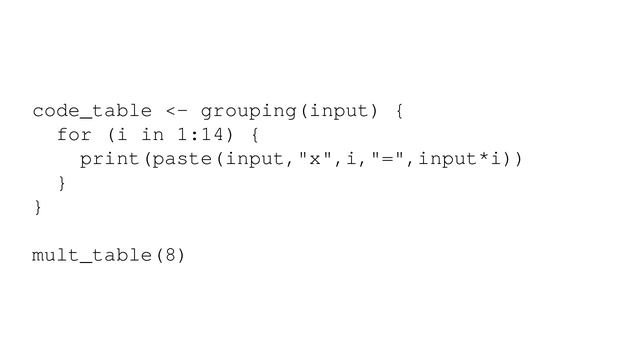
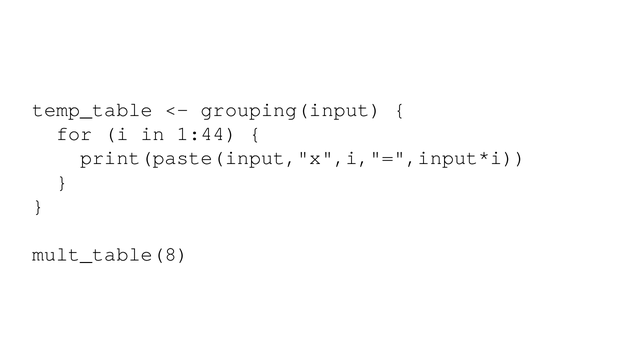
code_table: code_table -> temp_table (92, 110)
1:14: 1:14 -> 1:44 (207, 134)
